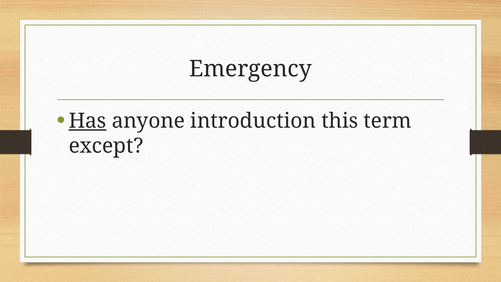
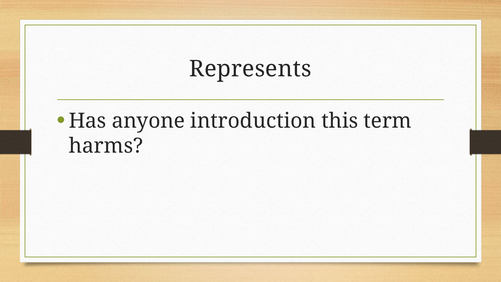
Emergency: Emergency -> Represents (250, 69)
Has underline: present -> none (88, 121)
except: except -> harms (106, 146)
